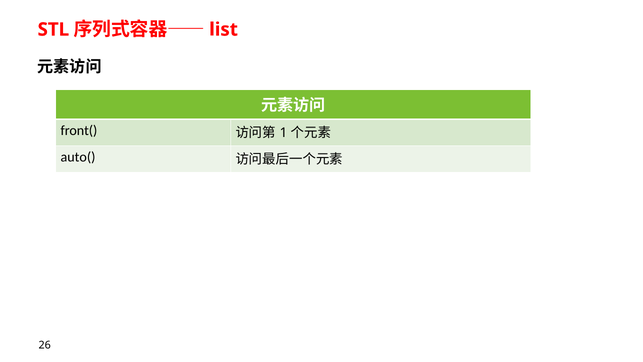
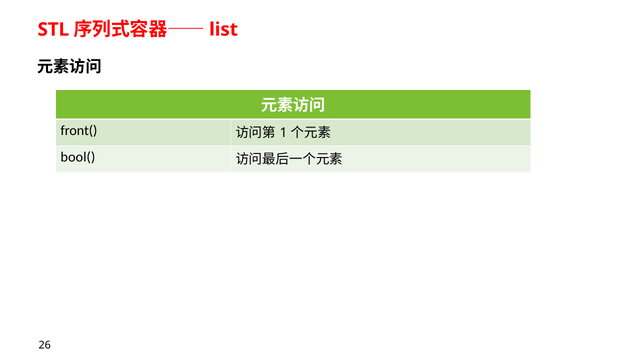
auto(: auto( -> bool( (78, 157)
